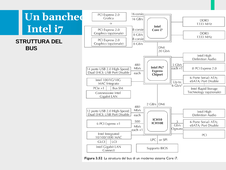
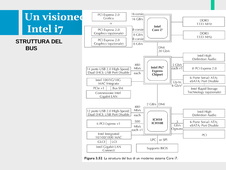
banche: banche -> visione (61, 17)
